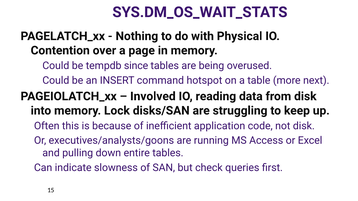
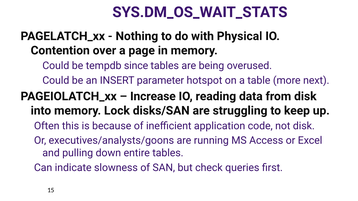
command: command -> parameter (160, 81)
Involved: Involved -> Increase (153, 96)
